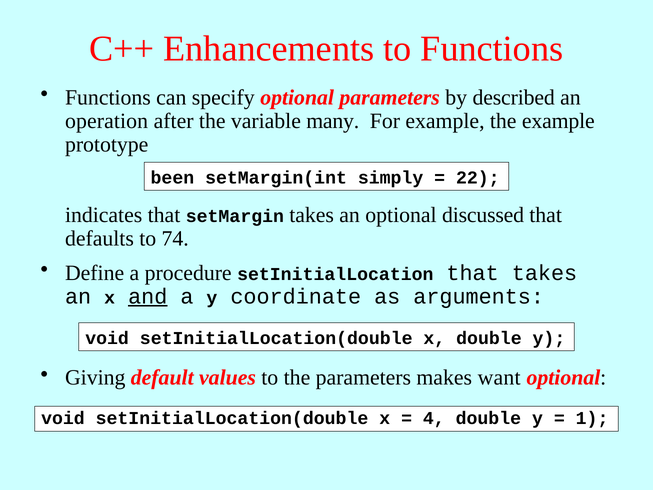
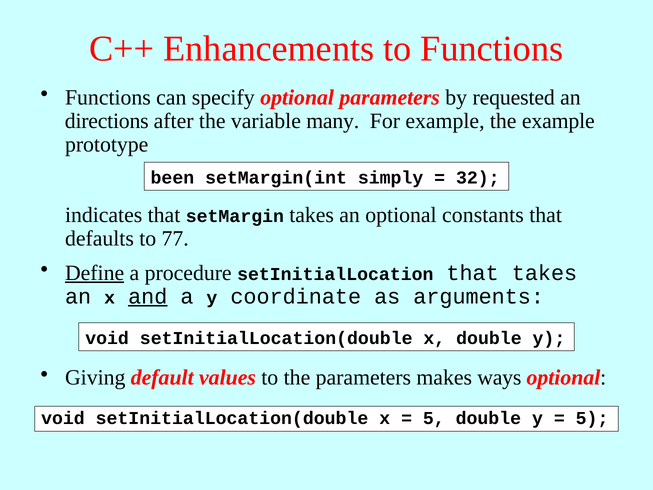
described: described -> requested (514, 97)
operation: operation -> directions (107, 121)
22: 22 -> 32 (478, 177)
discussed: discussed -> constants (483, 215)
74: 74 -> 77 (175, 238)
Define underline: none -> present (95, 273)
want: want -> ways (499, 378)
4: 4 -> 5 (434, 418)
1: 1 -> 5 (592, 418)
